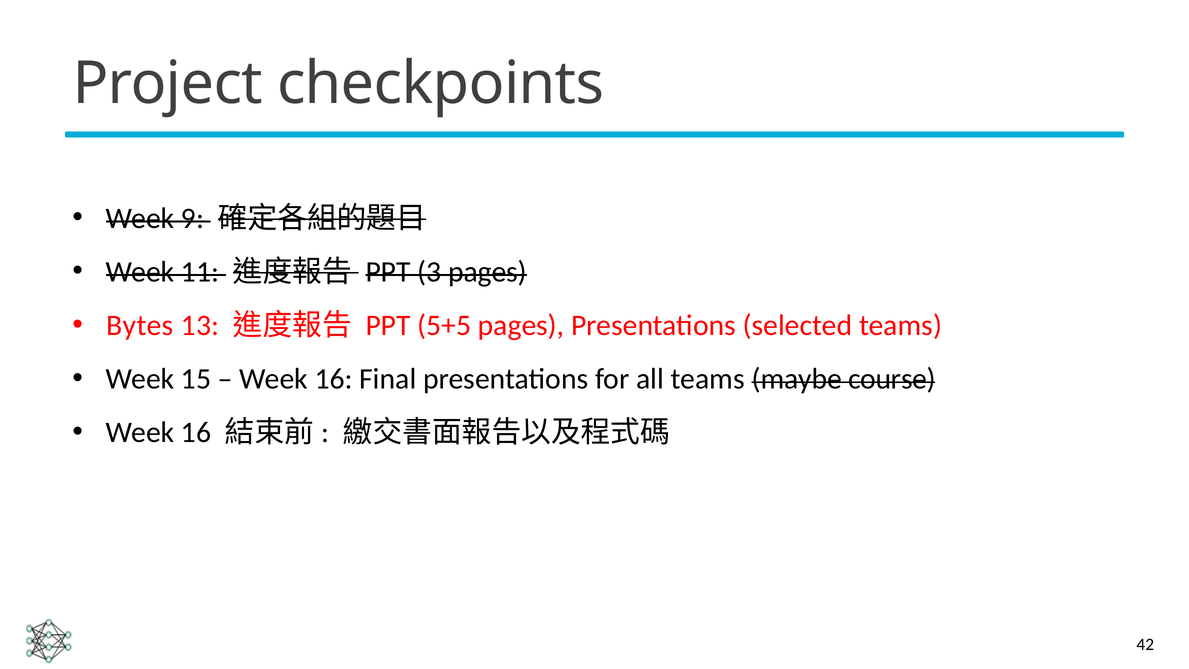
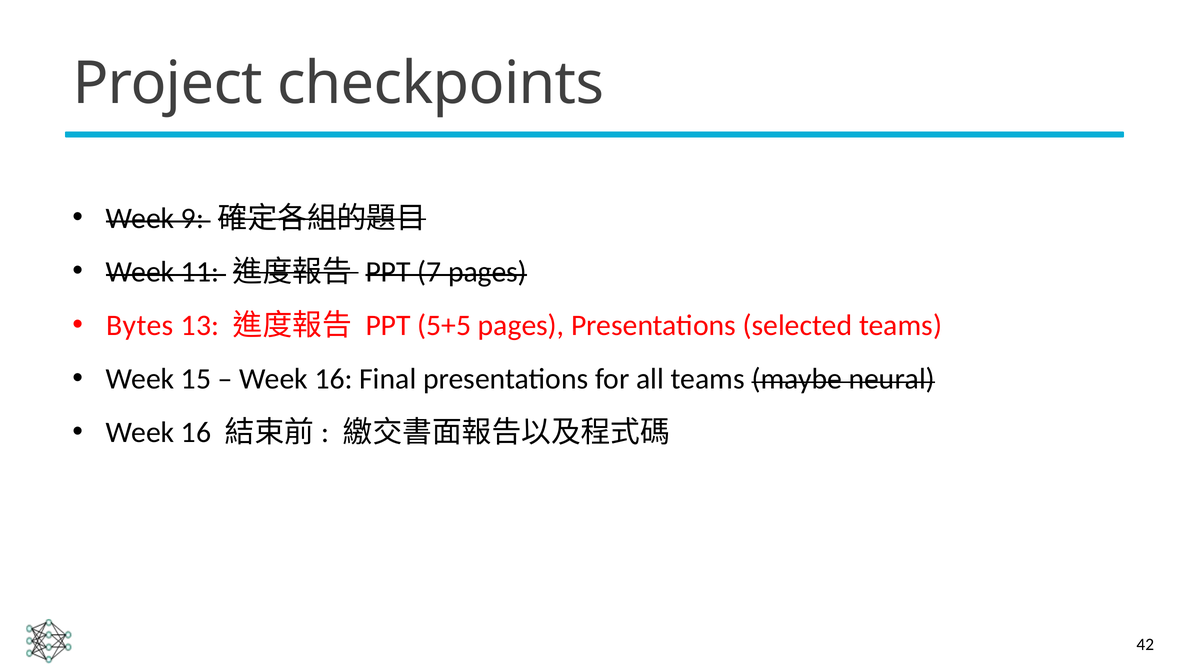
3: 3 -> 7 (429, 272)
course: course -> neural (892, 379)
